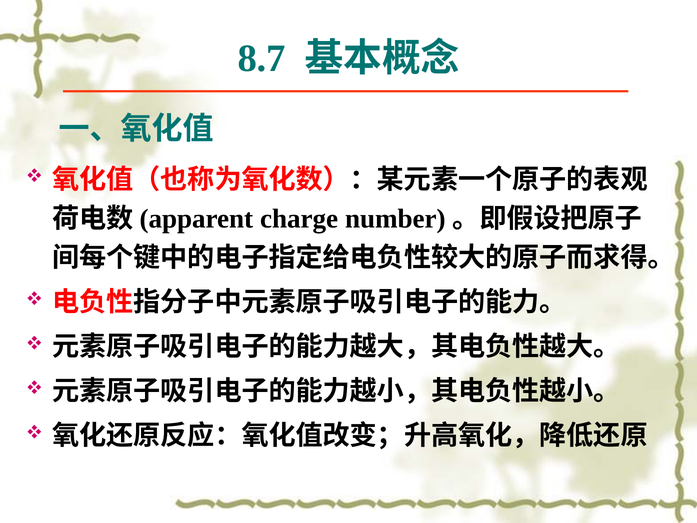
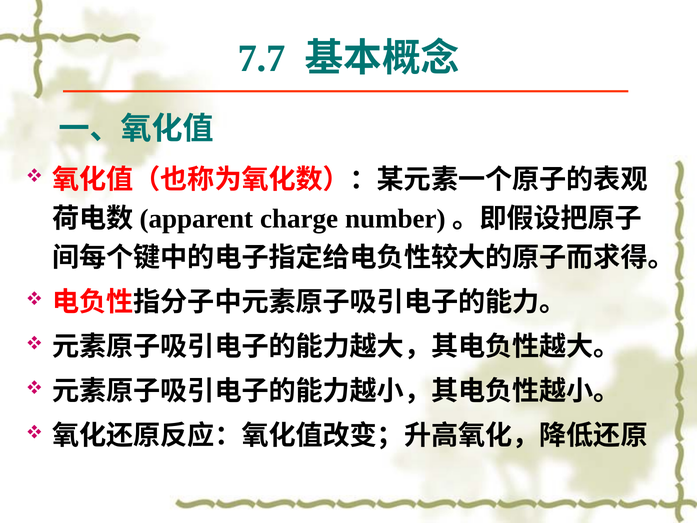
8.7: 8.7 -> 7.7 (262, 59)
